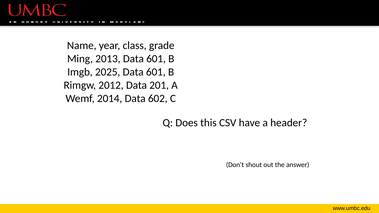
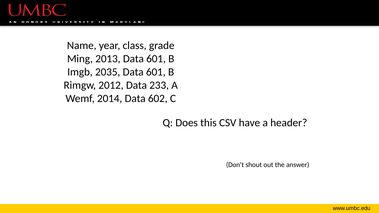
2025: 2025 -> 2035 (108, 72)
201: 201 -> 233 (159, 85)
